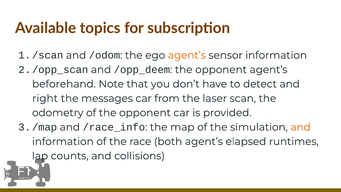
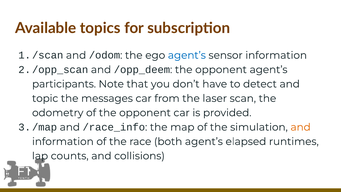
agent’s colour: orange -> blue (187, 55)
beforehand: beforehand -> participants (64, 84)
right: right -> topic (45, 98)
